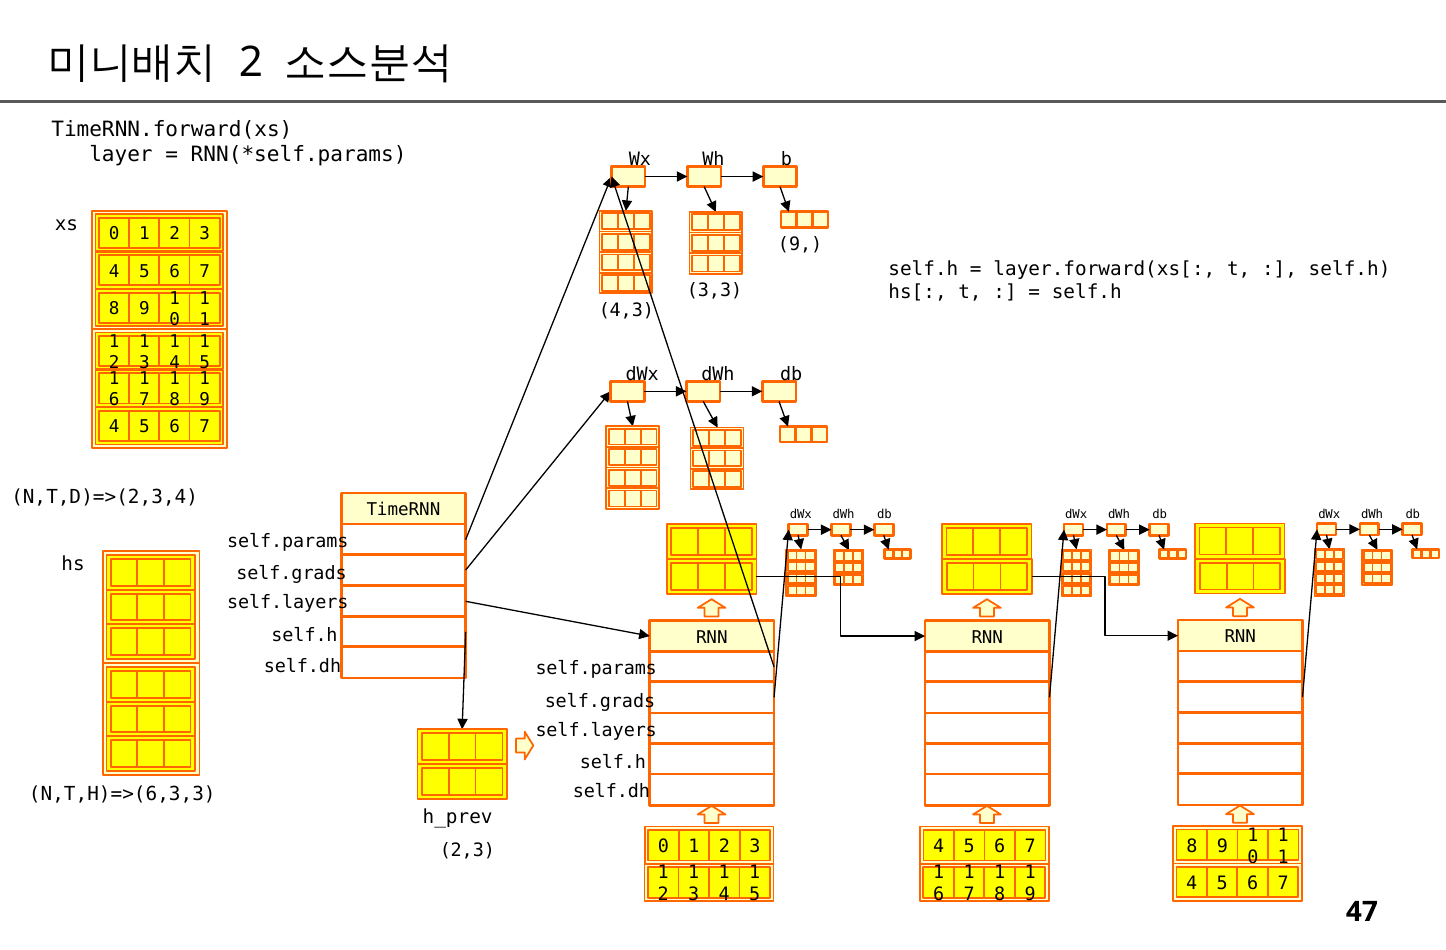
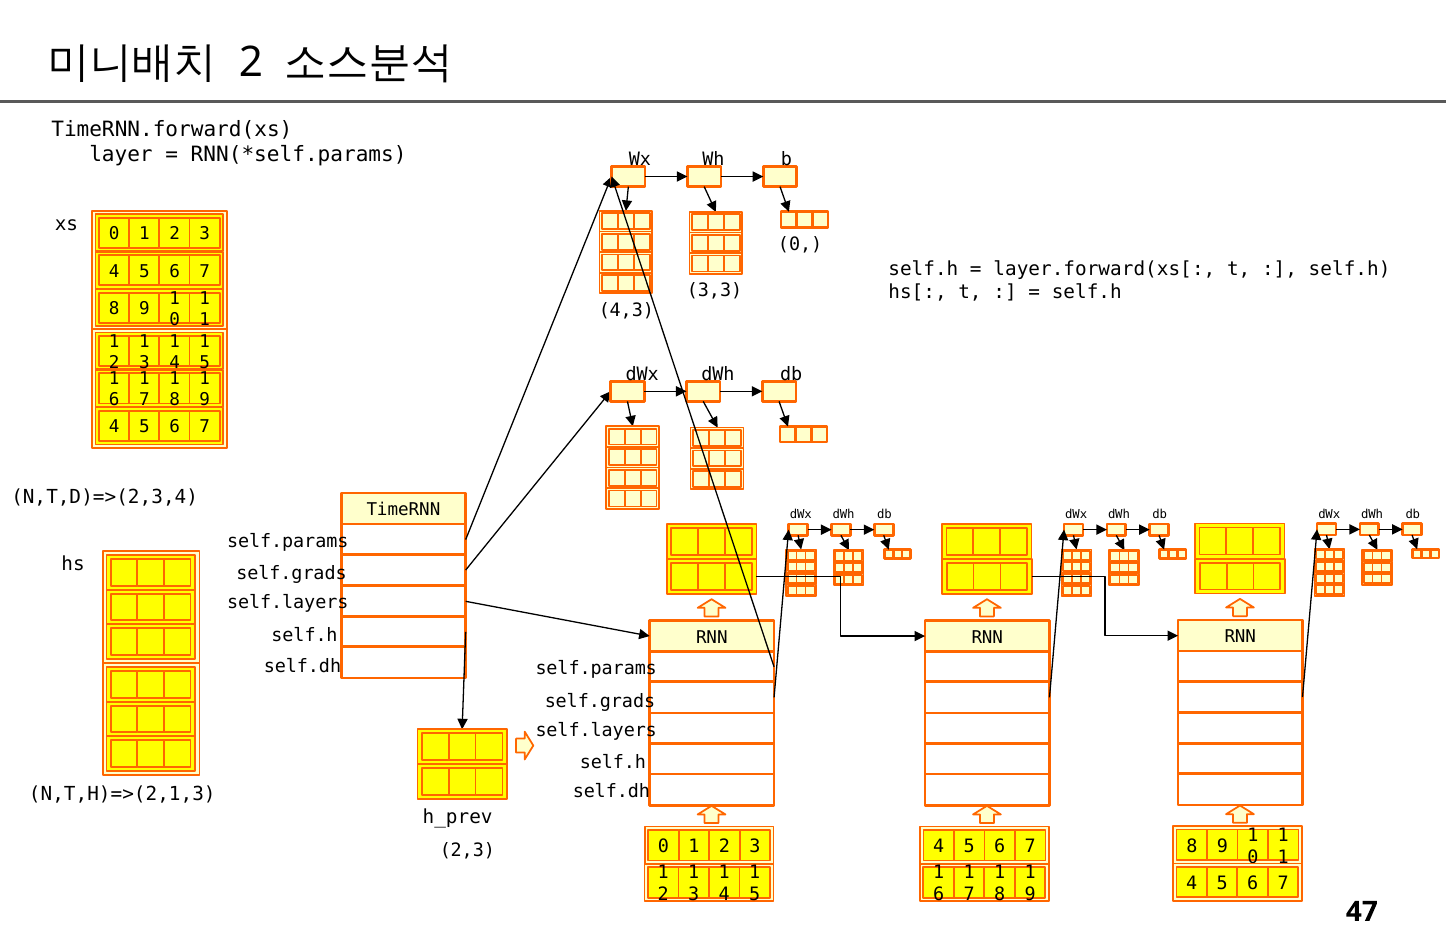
9: 9 -> 0 (800, 245)
N,T,H)=>(6,3,3: N,T,H)=>(6,3,3 -> N,T,H)=>(2,1,3 (122, 794)
